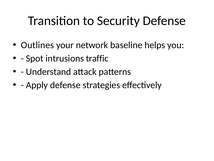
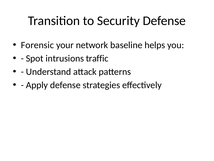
Outlines: Outlines -> Forensic (37, 45)
